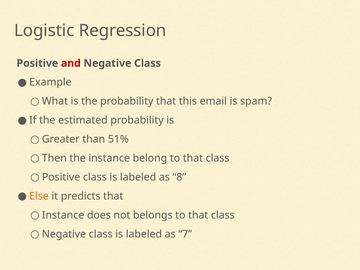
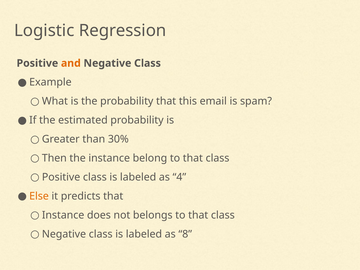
and colour: red -> orange (71, 63)
51%: 51% -> 30% (118, 139)
8: 8 -> 4 (179, 177)
7: 7 -> 8 (185, 234)
